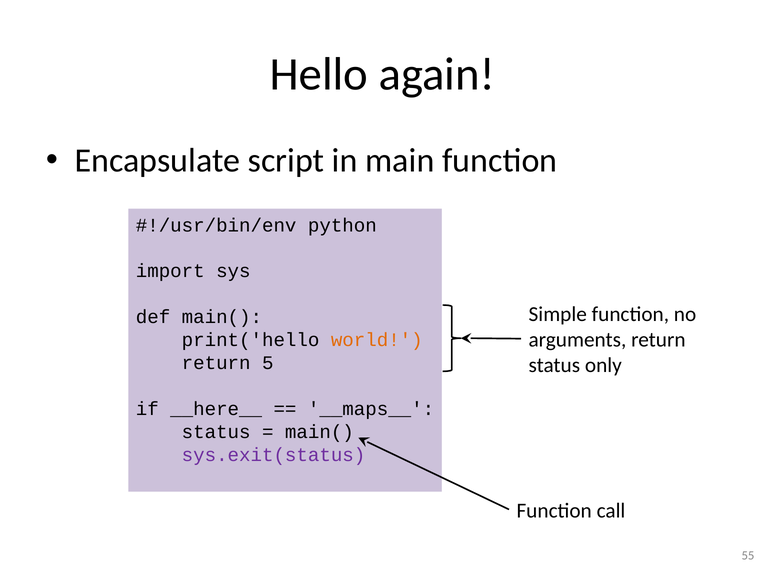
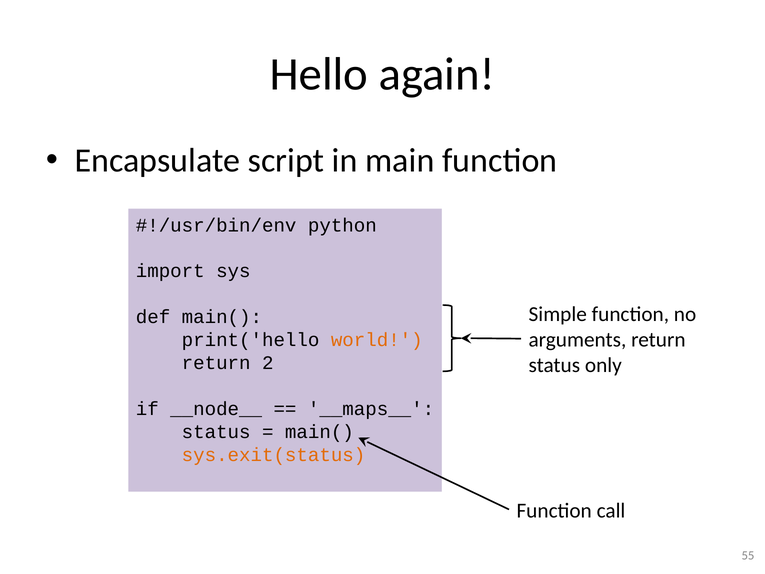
5: 5 -> 2 (268, 363)
__here__: __here__ -> __node__ (216, 409)
sys.exit(status colour: purple -> orange (274, 455)
